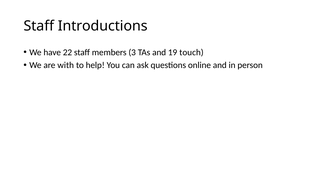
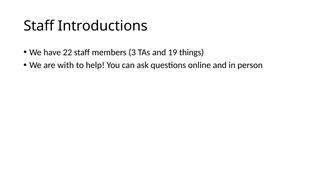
touch: touch -> things (192, 52)
